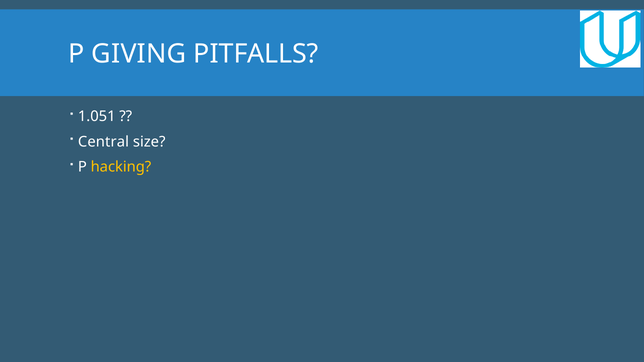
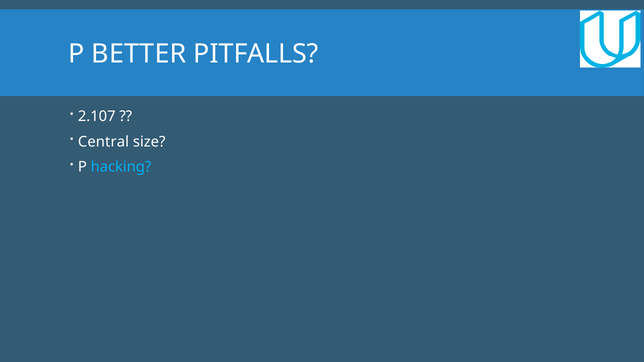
GIVING: GIVING -> BETTER (139, 54)
1.051: 1.051 -> 2.107 (97, 117)
hacking colour: yellow -> light blue (121, 167)
